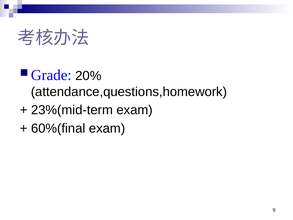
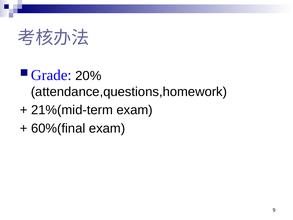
23%(mid-term: 23%(mid-term -> 21%(mid-term (72, 110)
